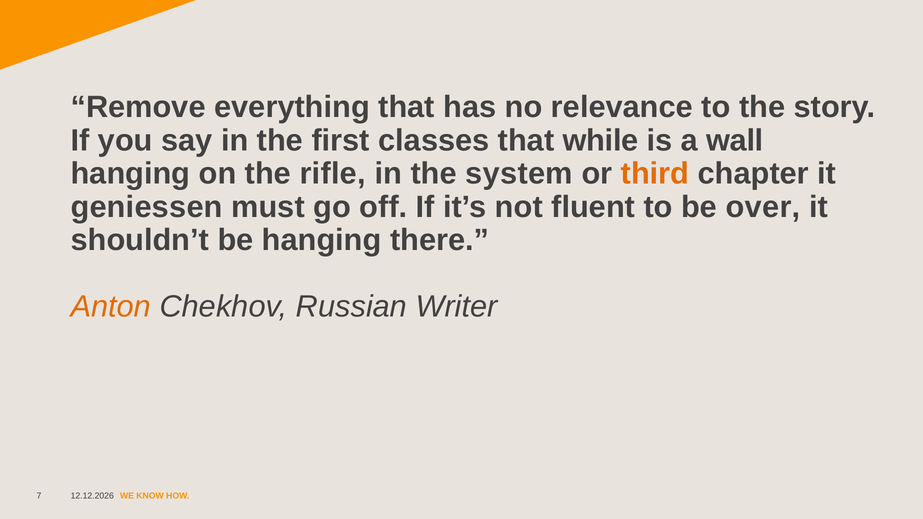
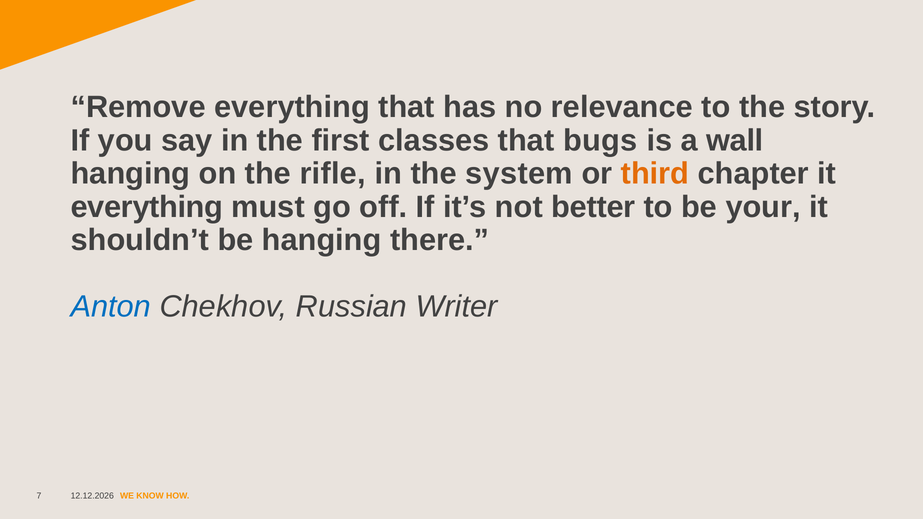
while: while -> bugs (600, 141)
geniessen: geniessen -> everything (147, 207)
fluent: fluent -> better (593, 207)
over: over -> your (763, 207)
Anton colour: orange -> blue (111, 307)
